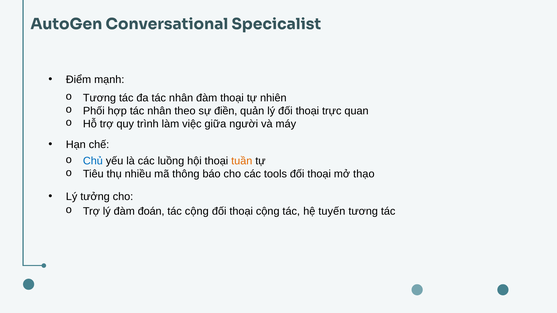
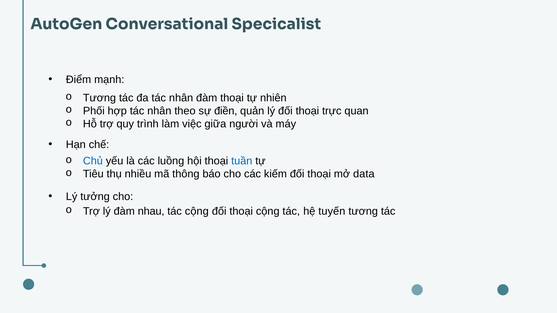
tuần colour: orange -> blue (242, 161)
tools: tools -> kiếm (275, 174)
thạo: thạo -> data (364, 174)
đoán: đoán -> nhau (151, 211)
